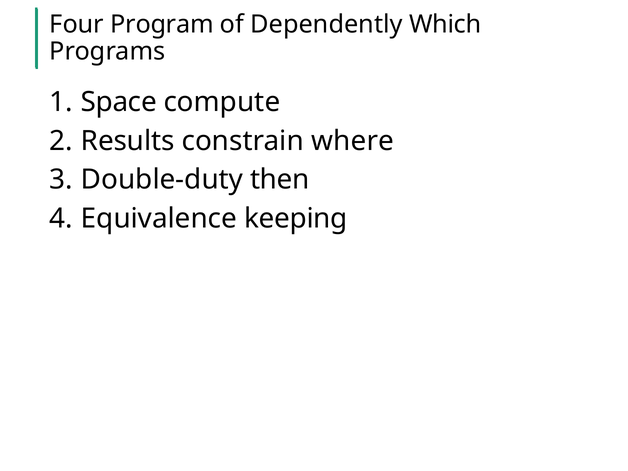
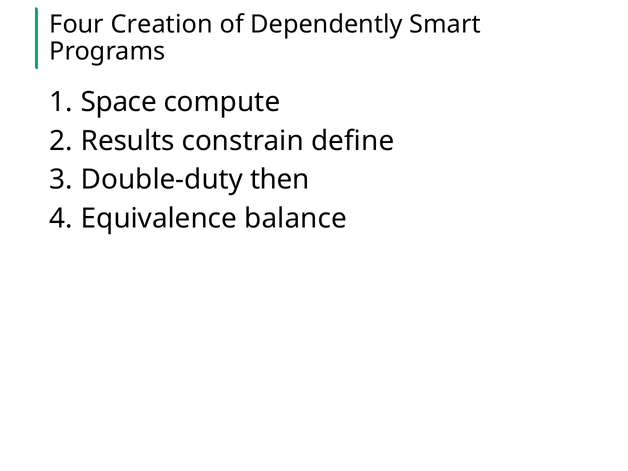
Program: Program -> Creation (162, 24)
Which: Which -> Smart (445, 24)
where: where -> define (353, 141)
keeping: keeping -> balance (296, 219)
